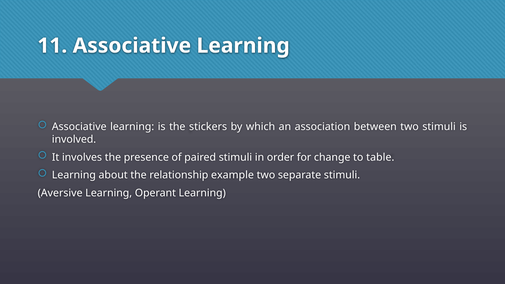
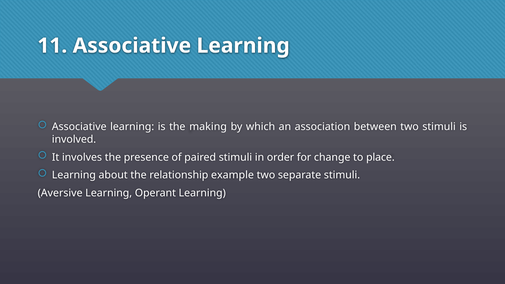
stickers: stickers -> making (208, 127)
table: table -> place (380, 157)
